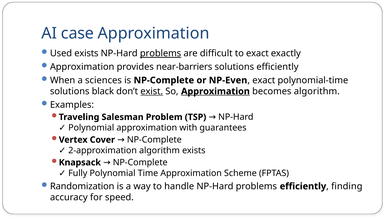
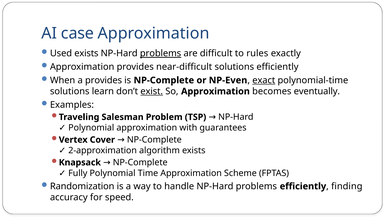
to exact: exact -> rules (257, 53)
near-barriers: near-barriers -> near-difficult (184, 67)
a sciences: sciences -> provides (104, 80)
exact underline: none -> present (264, 80)
black: black -> learn (103, 91)
Approximation underline: present -> none (215, 91)
becomes algorithm: algorithm -> eventually (317, 91)
